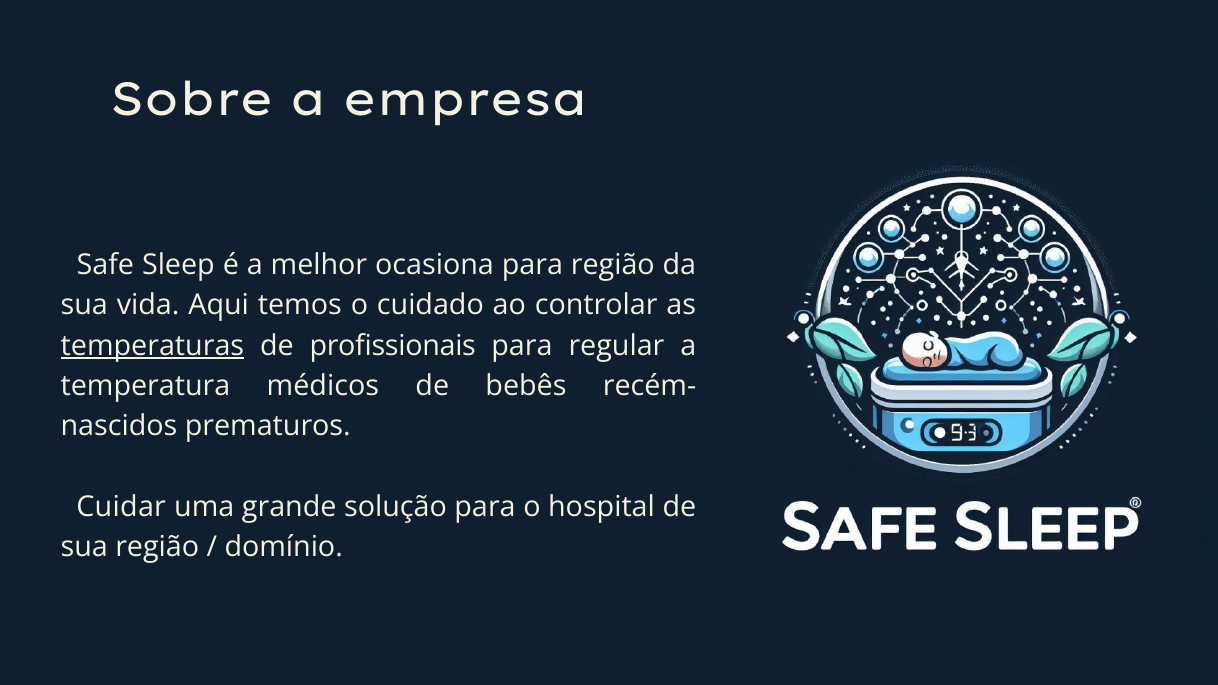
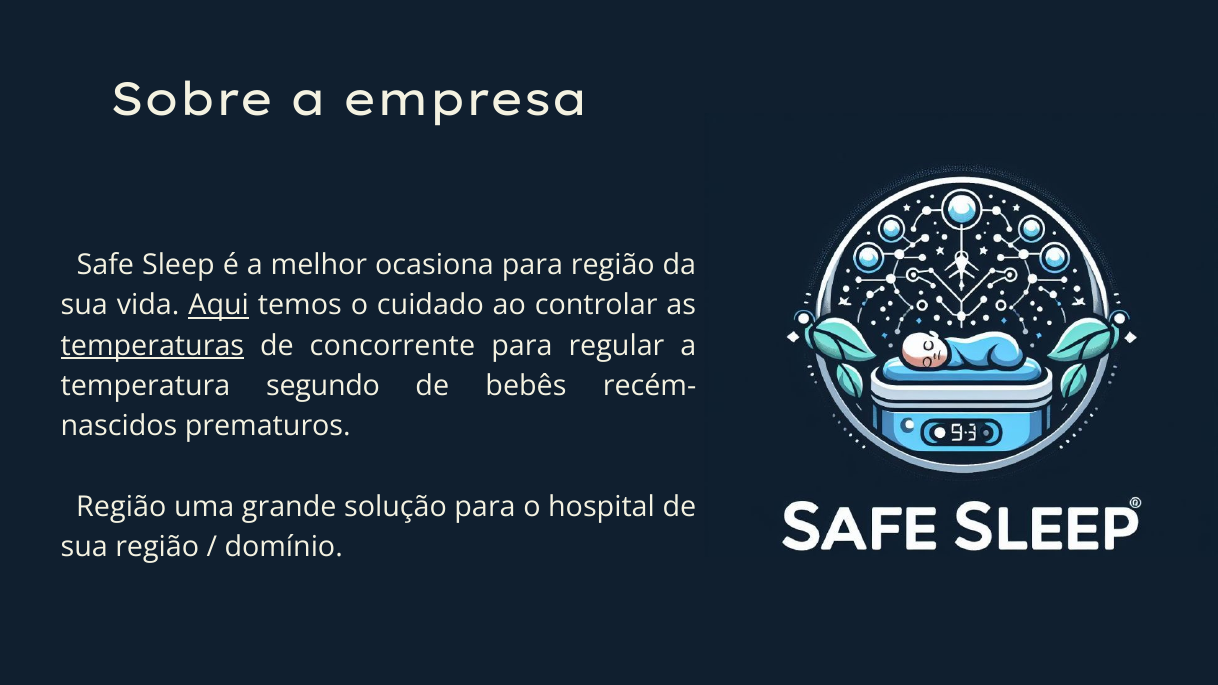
Aqui underline: none -> present (219, 305)
profissionais: profissionais -> concorrente (392, 346)
médicos: médicos -> segundo (323, 386)
Cuidar: Cuidar -> Região (121, 507)
